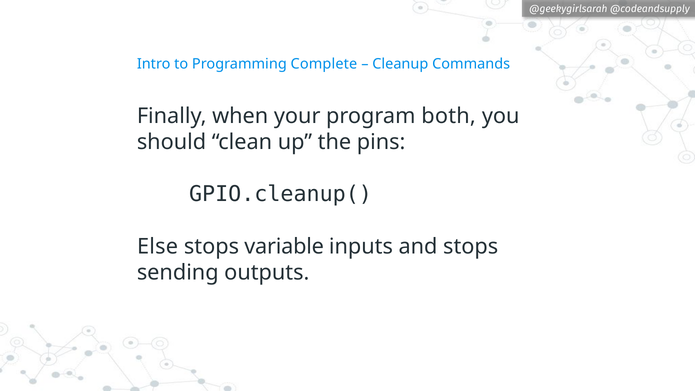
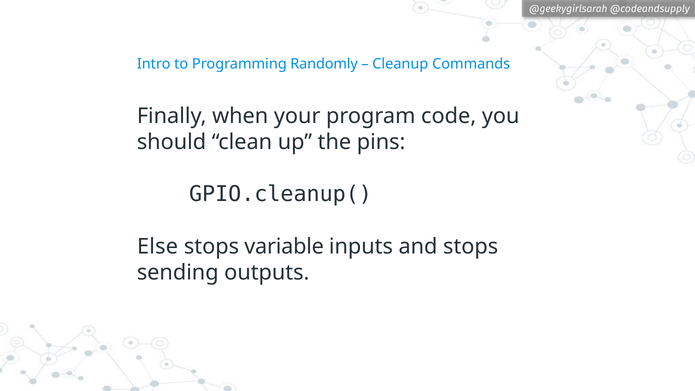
Complete: Complete -> Randomly (324, 64)
both: both -> code (449, 116)
